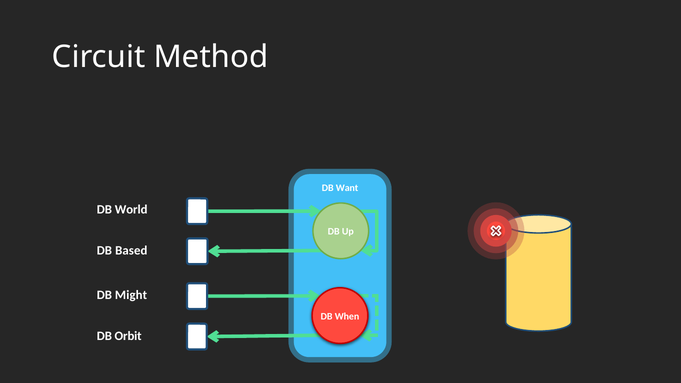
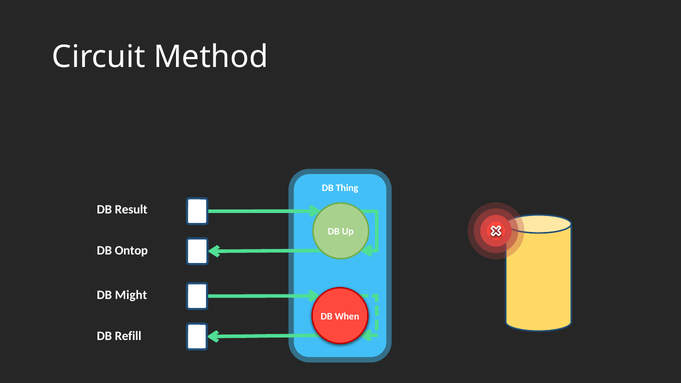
Want: Want -> Thing (347, 188)
World: World -> Result (131, 210)
Based: Based -> Ontop (131, 251)
Orbit: Orbit -> Refill (128, 336)
